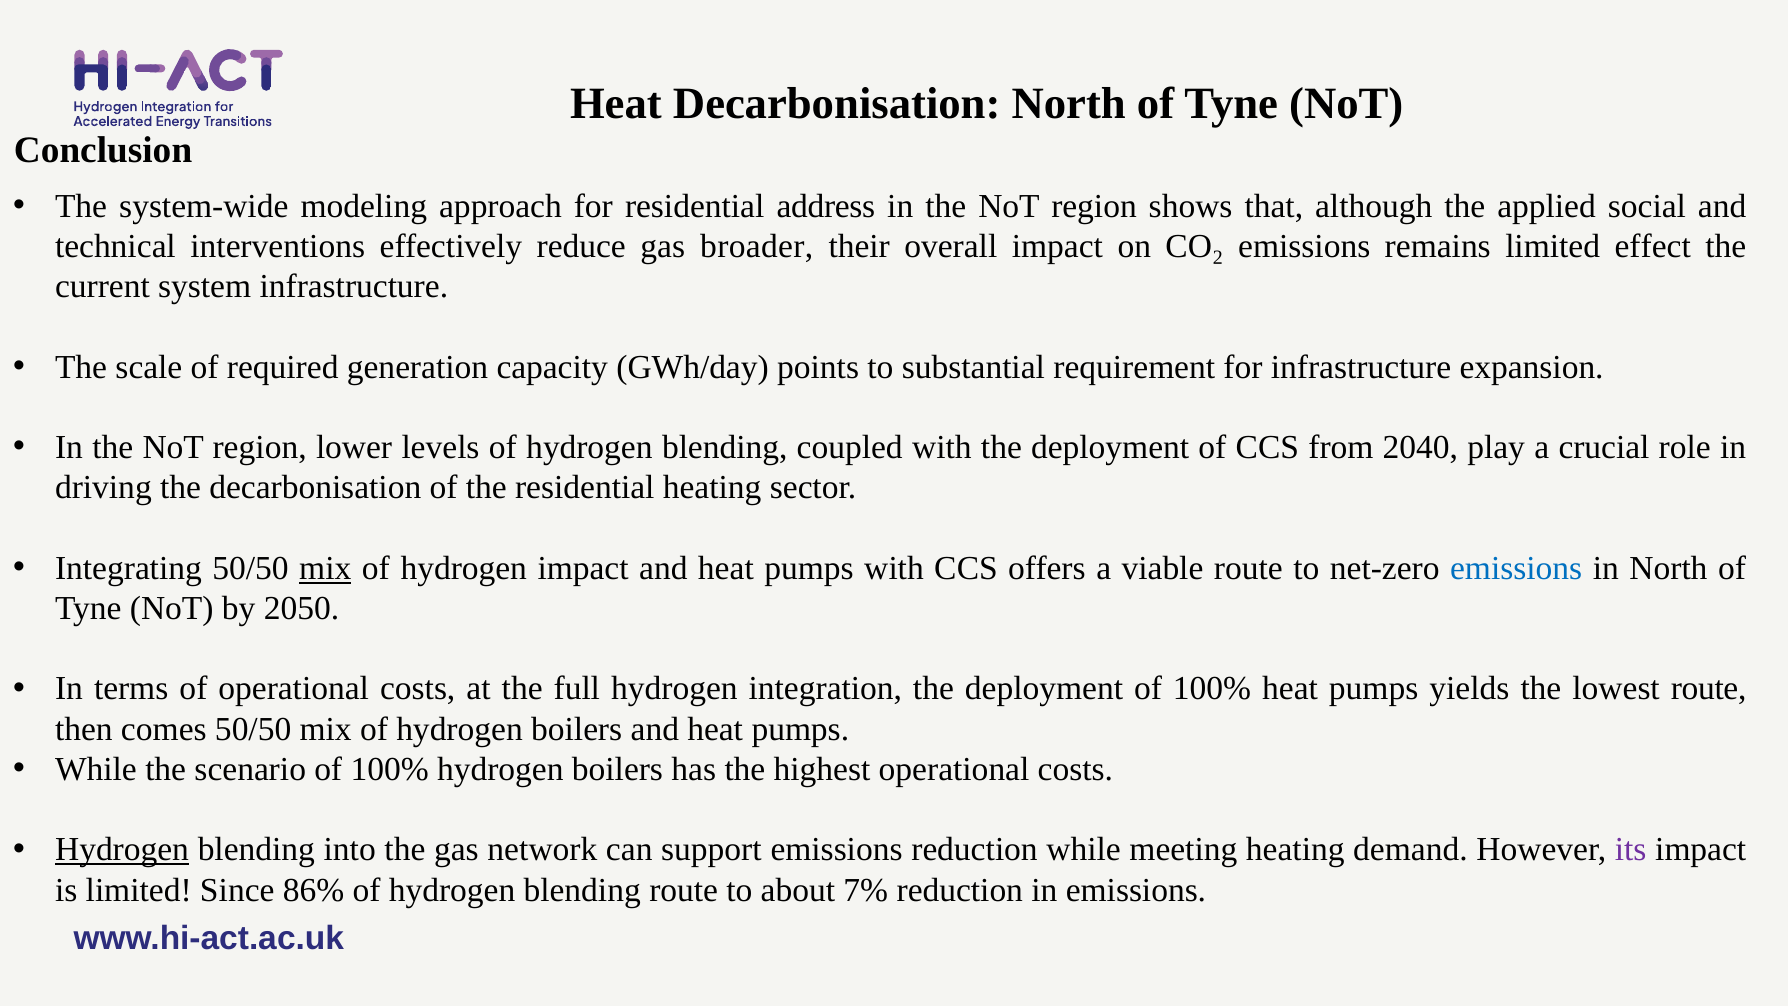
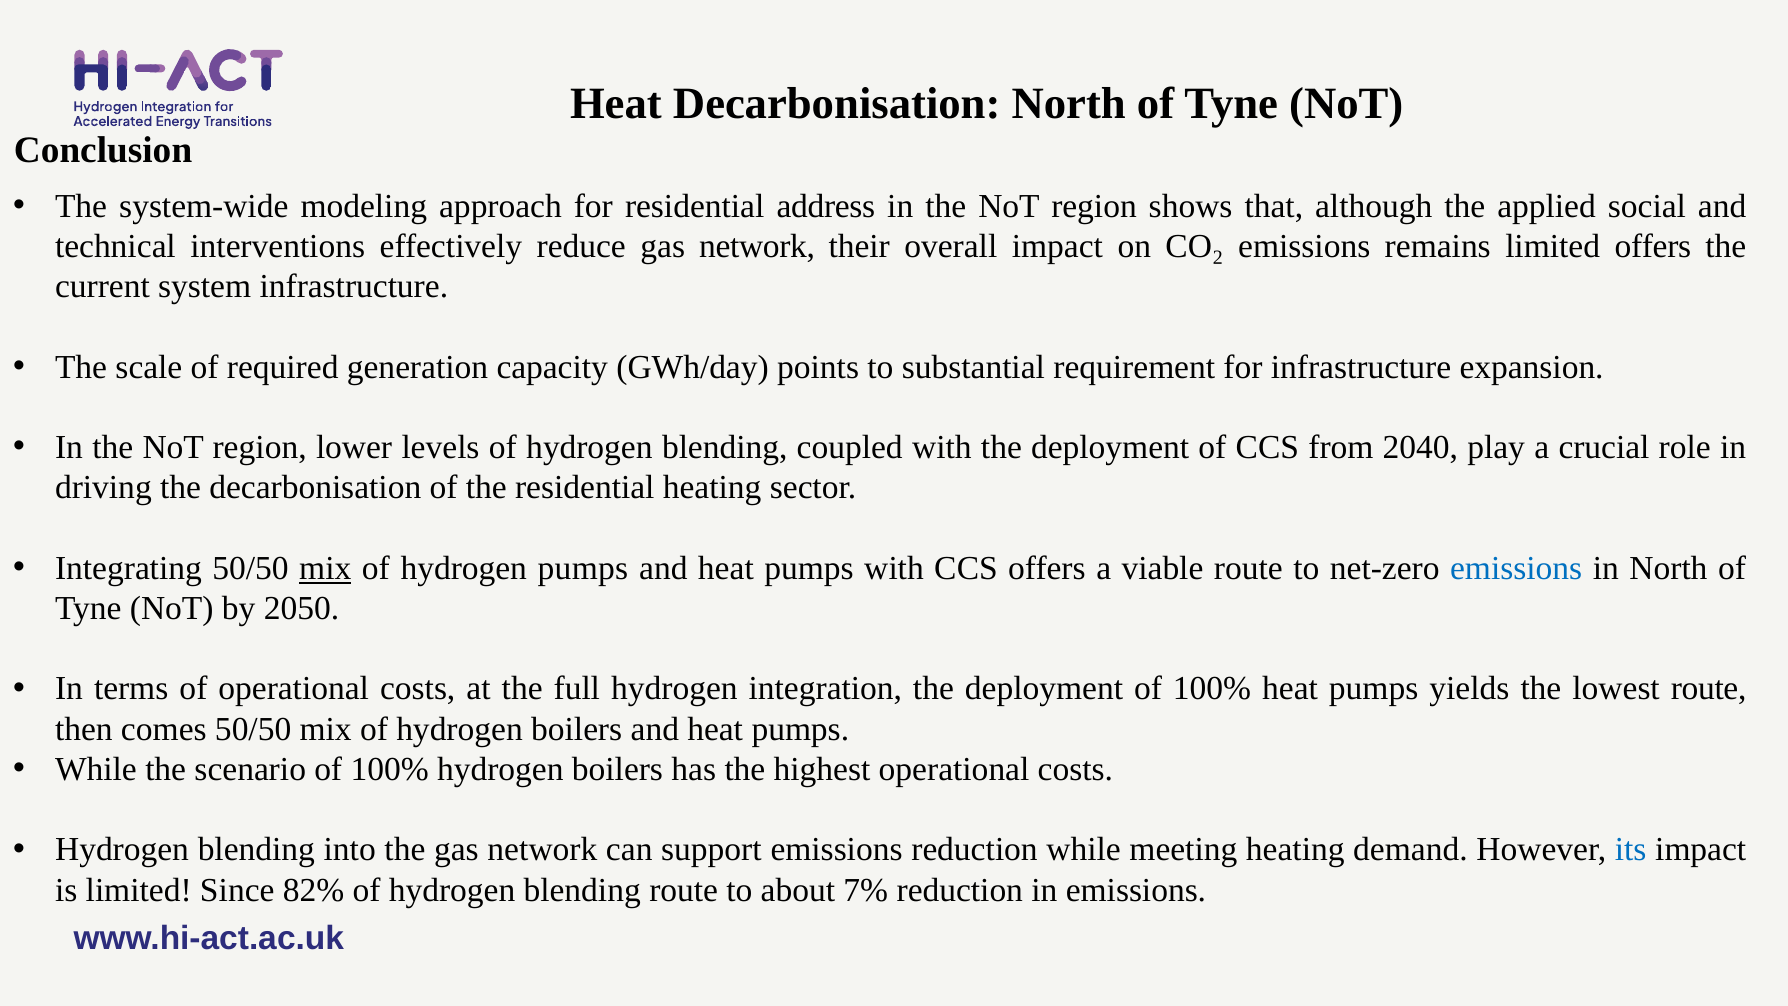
reduce gas broader: broader -> network (757, 246)
limited effect: effect -> offers (1653, 246)
hydrogen impact: impact -> pumps (583, 568)
Hydrogen underline: present -> none (122, 850)
its colour: purple -> blue (1631, 850)
86%: 86% -> 82% (313, 890)
